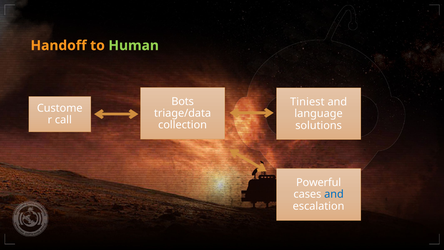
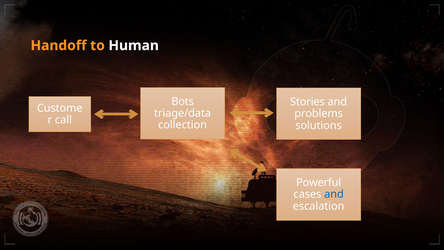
Human colour: light green -> white (134, 46)
Tiniest: Tiniest -> Stories (307, 102)
language: language -> problems (319, 114)
